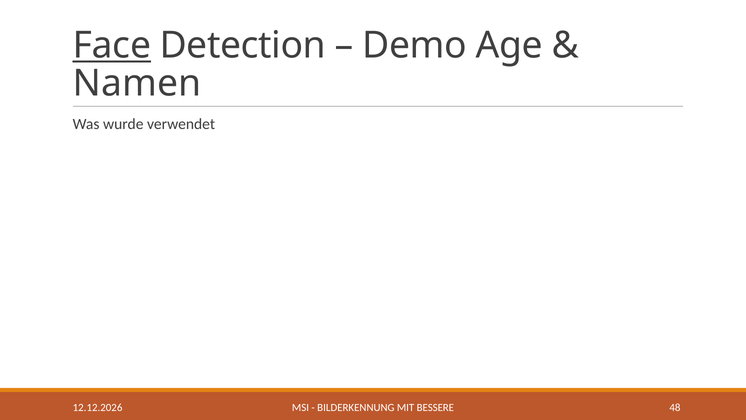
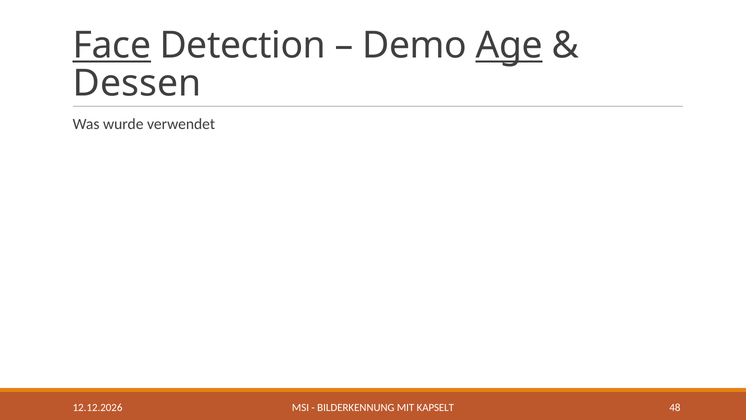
Age underline: none -> present (509, 46)
Namen: Namen -> Dessen (137, 84)
BESSERE: BESSERE -> KAPSELT (435, 407)
